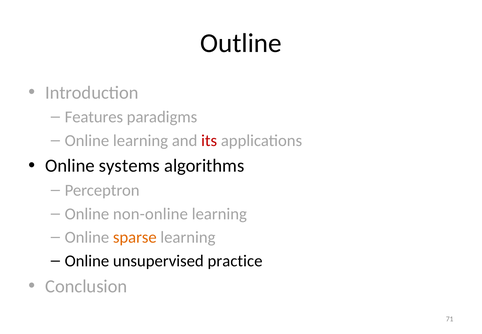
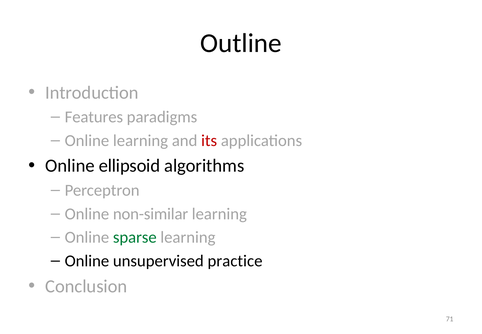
systems: systems -> ellipsoid (129, 166)
non-online: non-online -> non-similar (151, 214)
sparse colour: orange -> green (135, 237)
